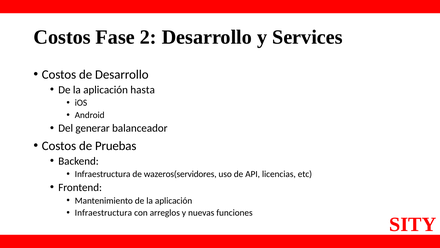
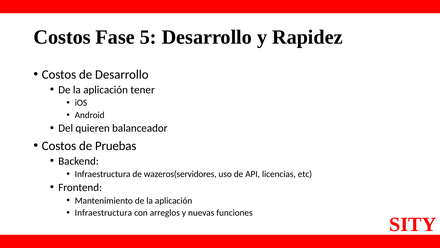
2: 2 -> 5 (148, 37)
Services: Services -> Rapidez (307, 37)
hasta: hasta -> tener (143, 90)
generar: generar -> quieren (93, 128)
